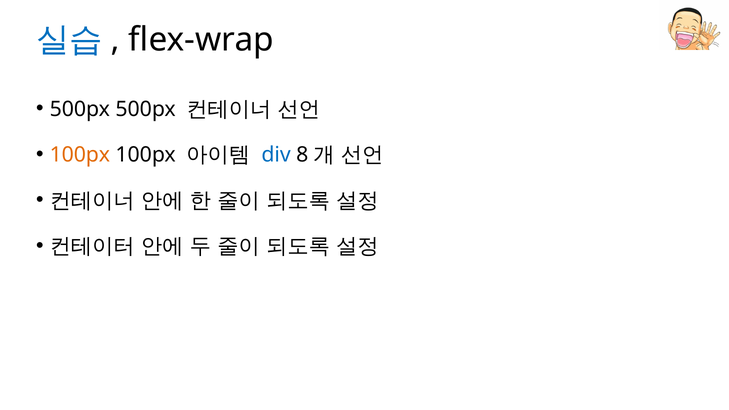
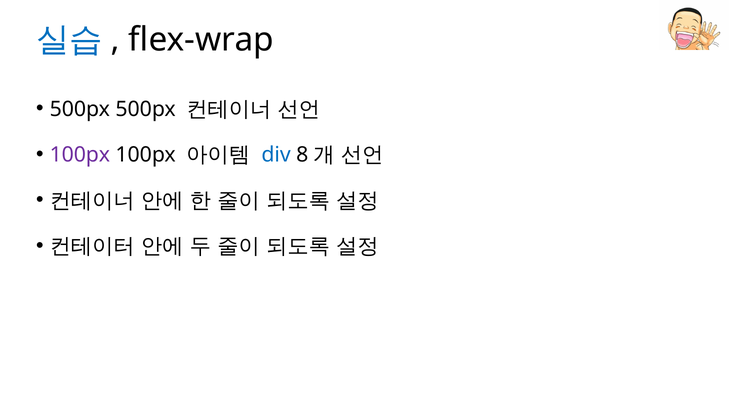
100px colour: orange -> purple (80, 155)
